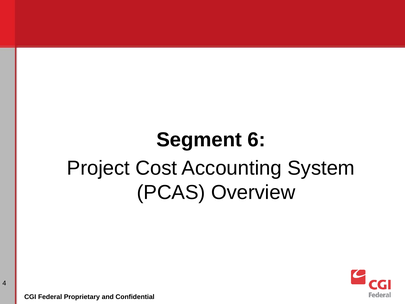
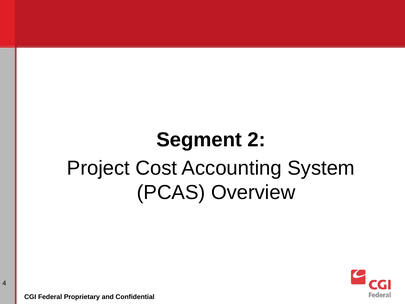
6: 6 -> 2 (256, 140)
